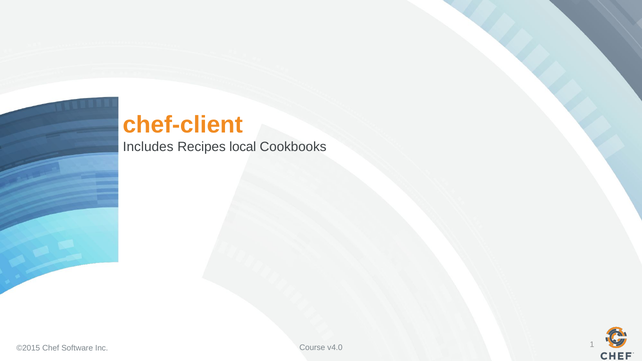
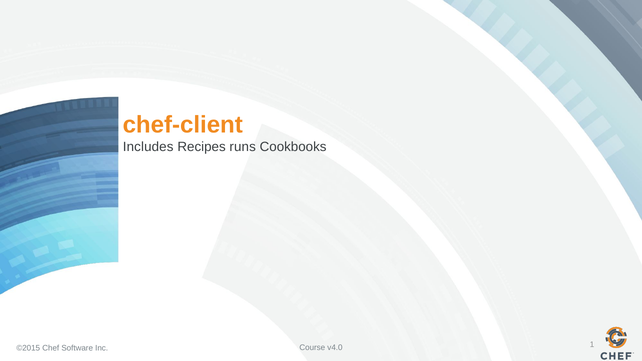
local: local -> runs (243, 147)
